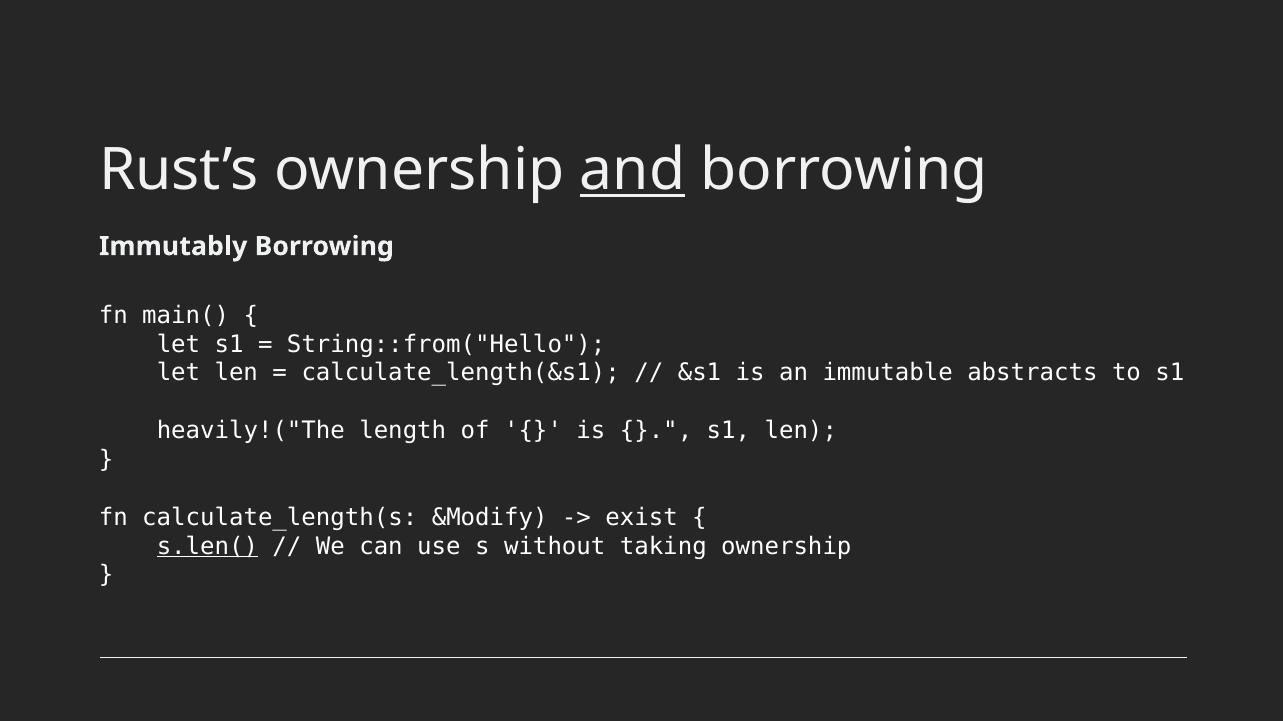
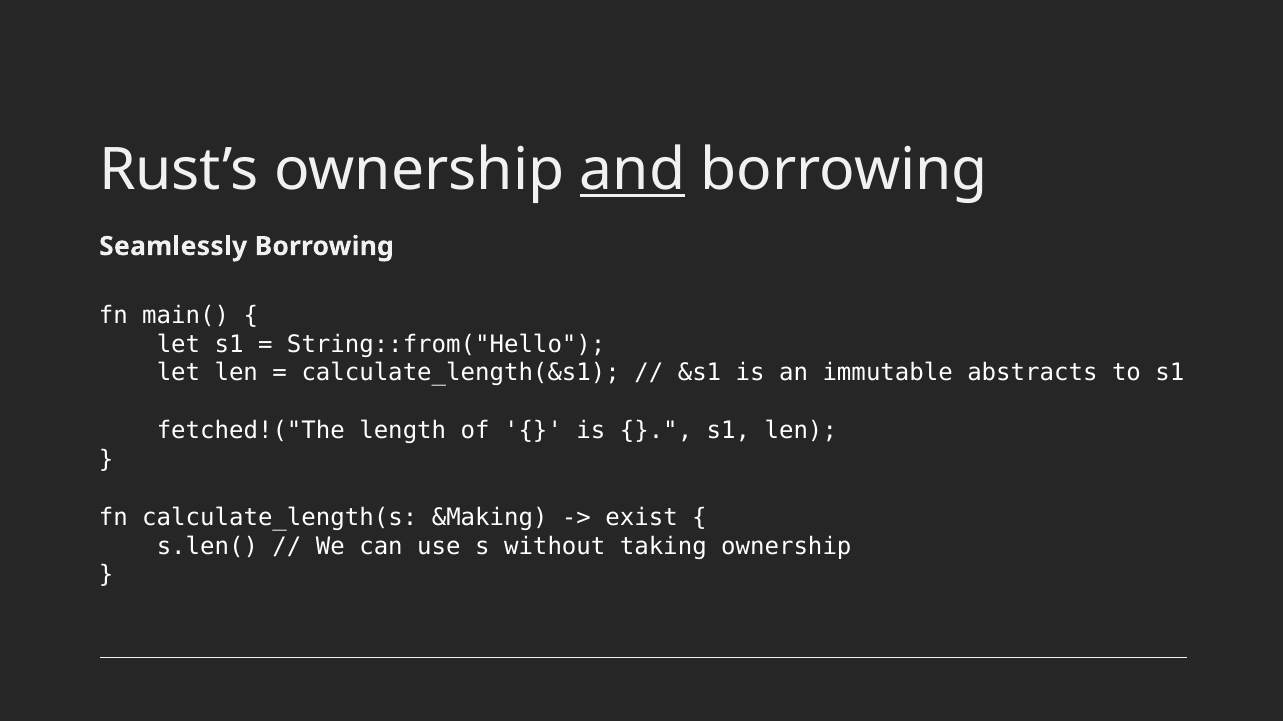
Immutably: Immutably -> Seamlessly (173, 247)
heavily!("The: heavily!("The -> fetched!("The (251, 431)
&Modify: &Modify -> &Making (490, 518)
s.len( underline: present -> none (207, 547)
